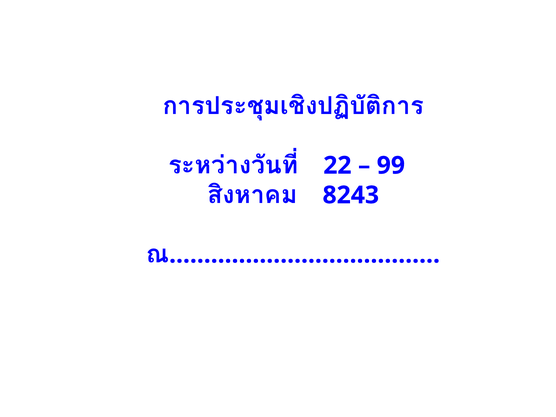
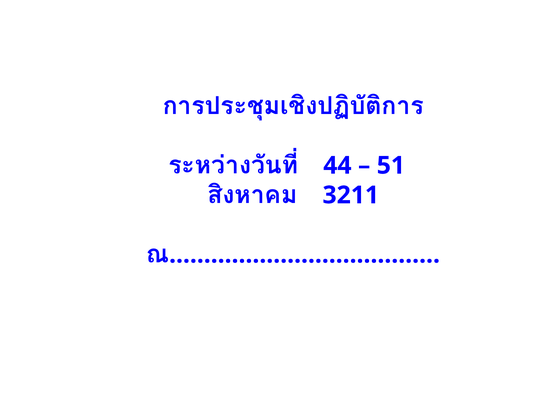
22: 22 -> 44 (337, 165)
99: 99 -> 51 (391, 165)
8243: 8243 -> 3211 (351, 195)
